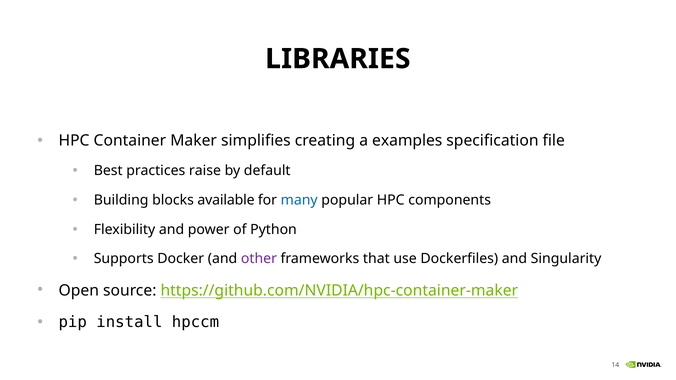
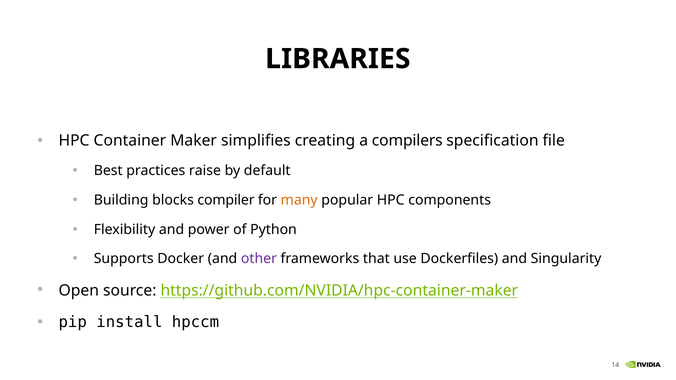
examples: examples -> compilers (407, 141)
available: available -> compiler (226, 200)
many colour: blue -> orange (299, 200)
